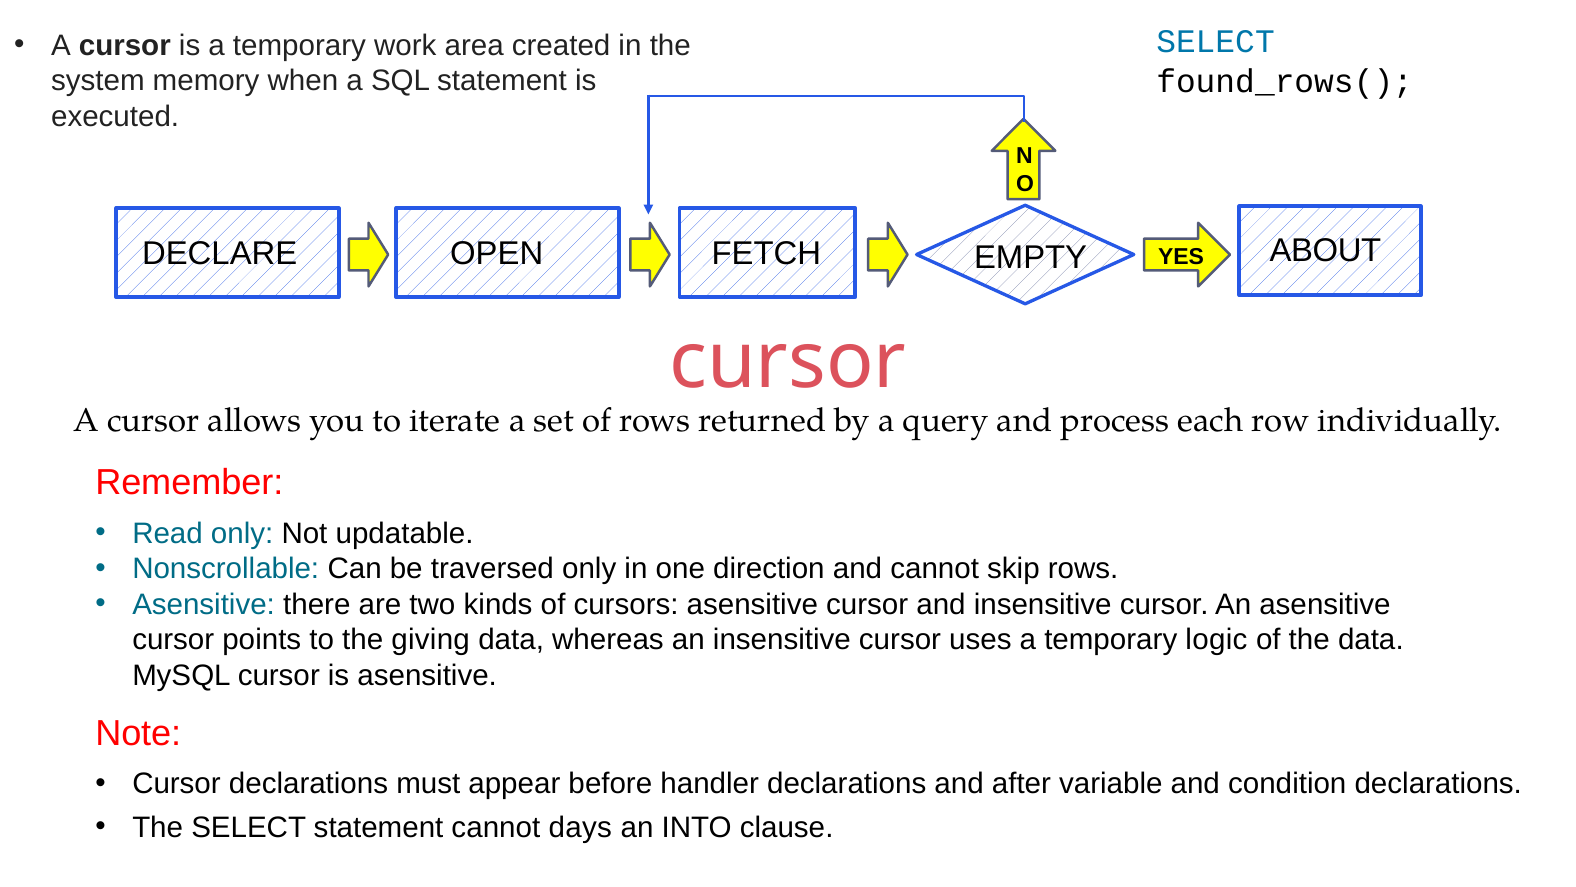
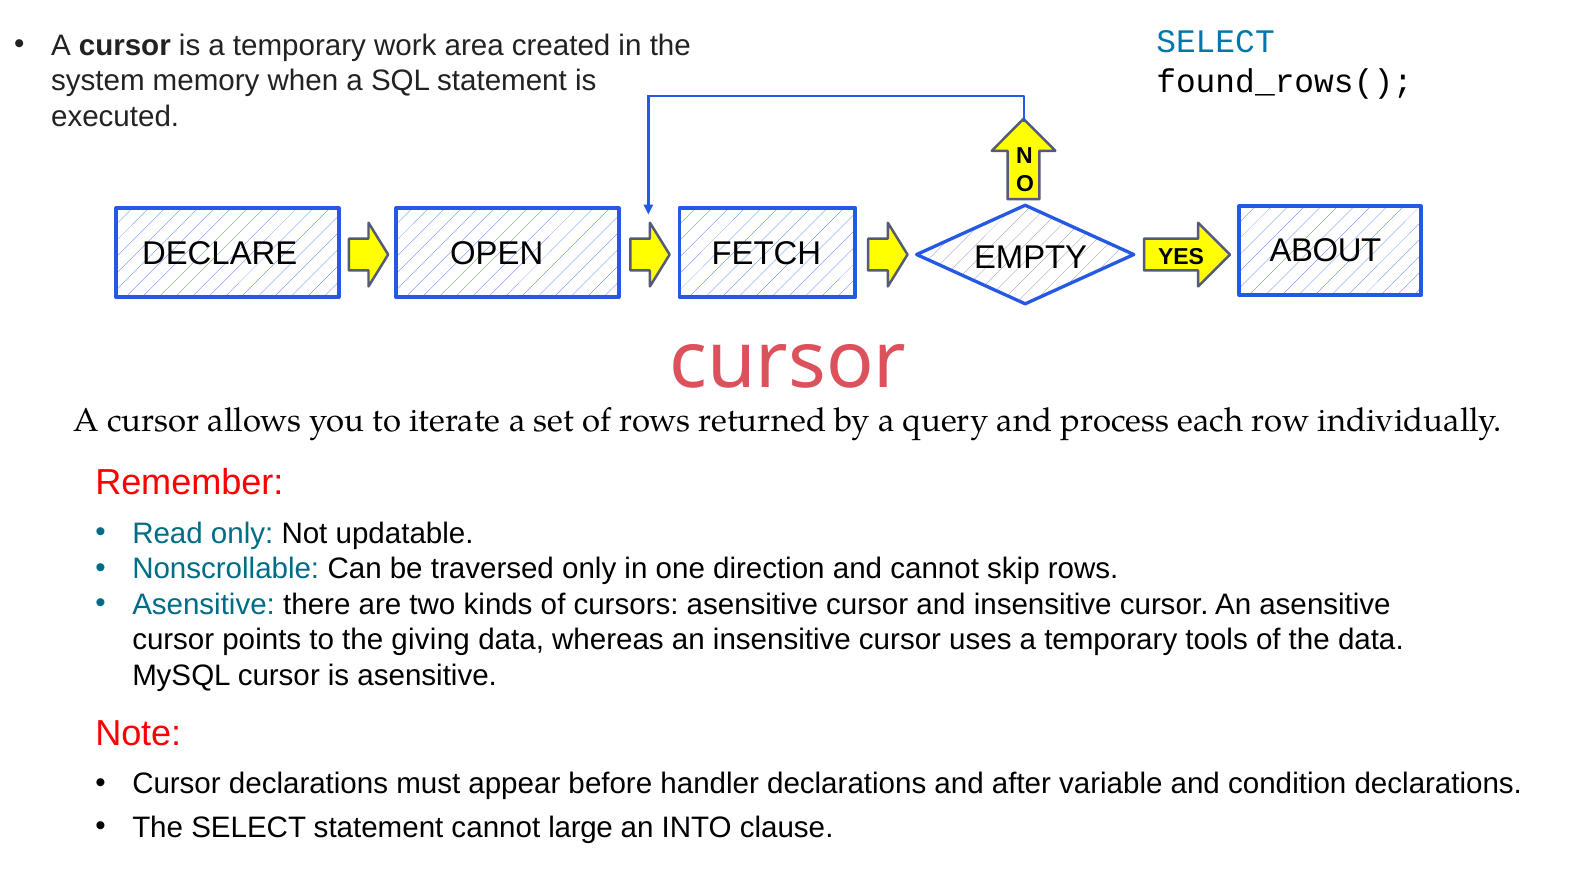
logic: logic -> tools (1217, 640)
days: days -> large (581, 827)
